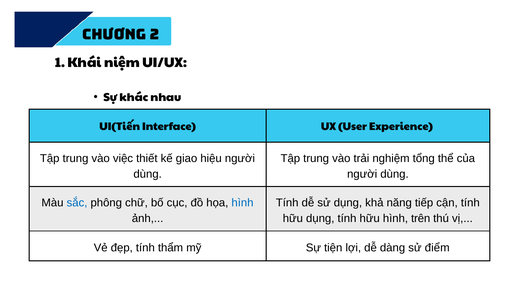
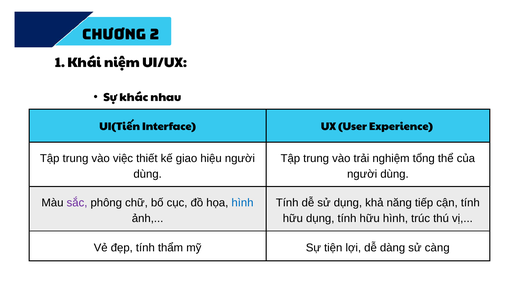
sắc colour: blue -> purple (77, 203)
trên: trên -> trúc (421, 218)
điểm: điểm -> càng (437, 248)
